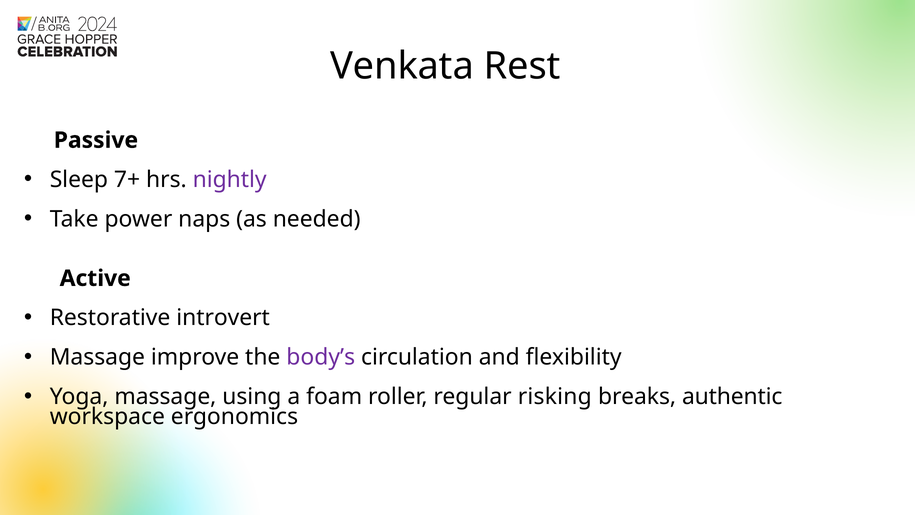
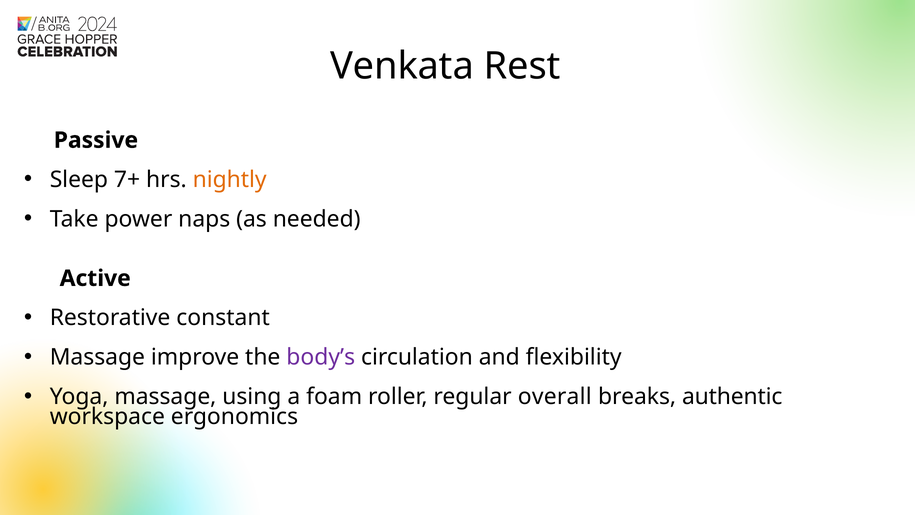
nightly colour: purple -> orange (230, 180)
introvert: introvert -> constant (223, 318)
risking: risking -> overall (555, 397)
